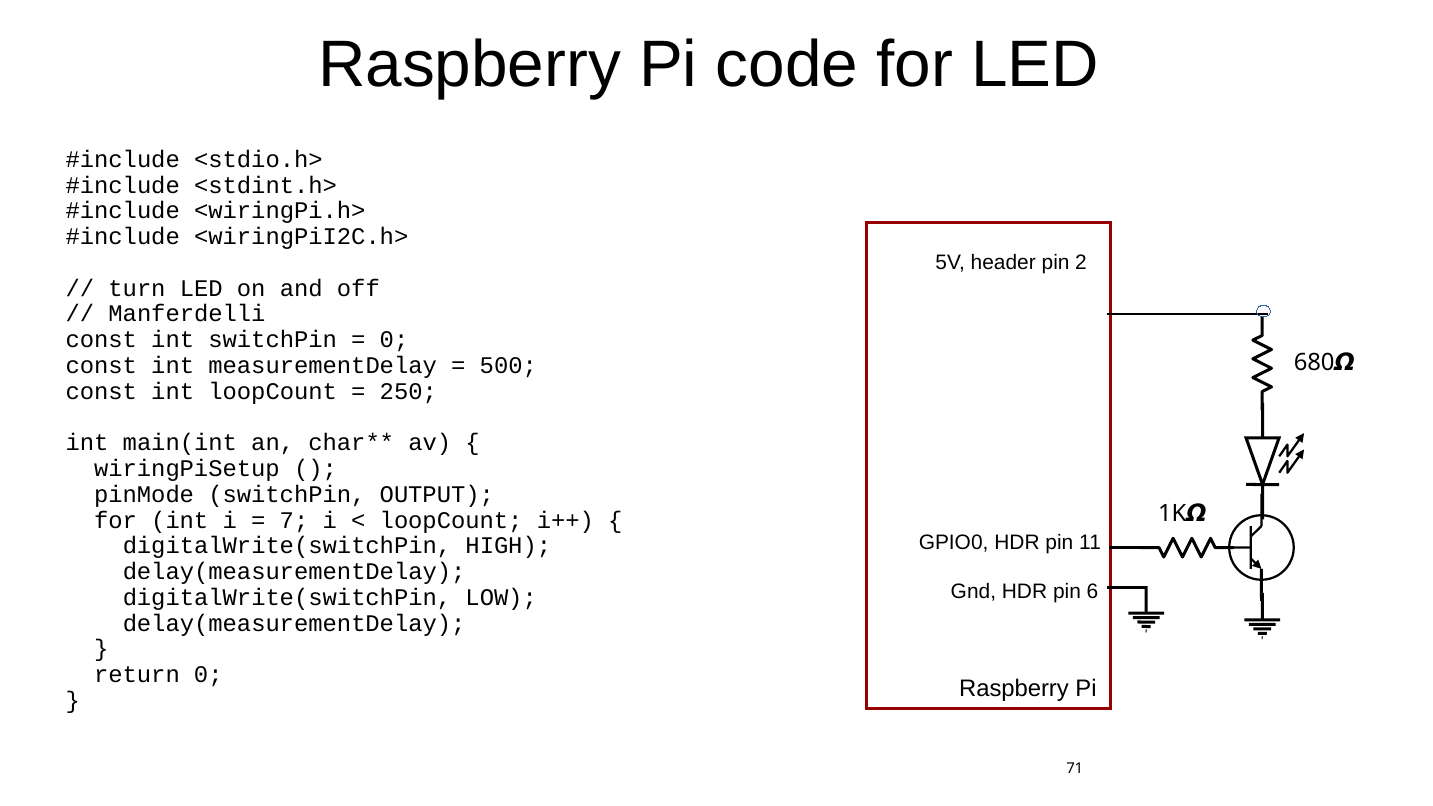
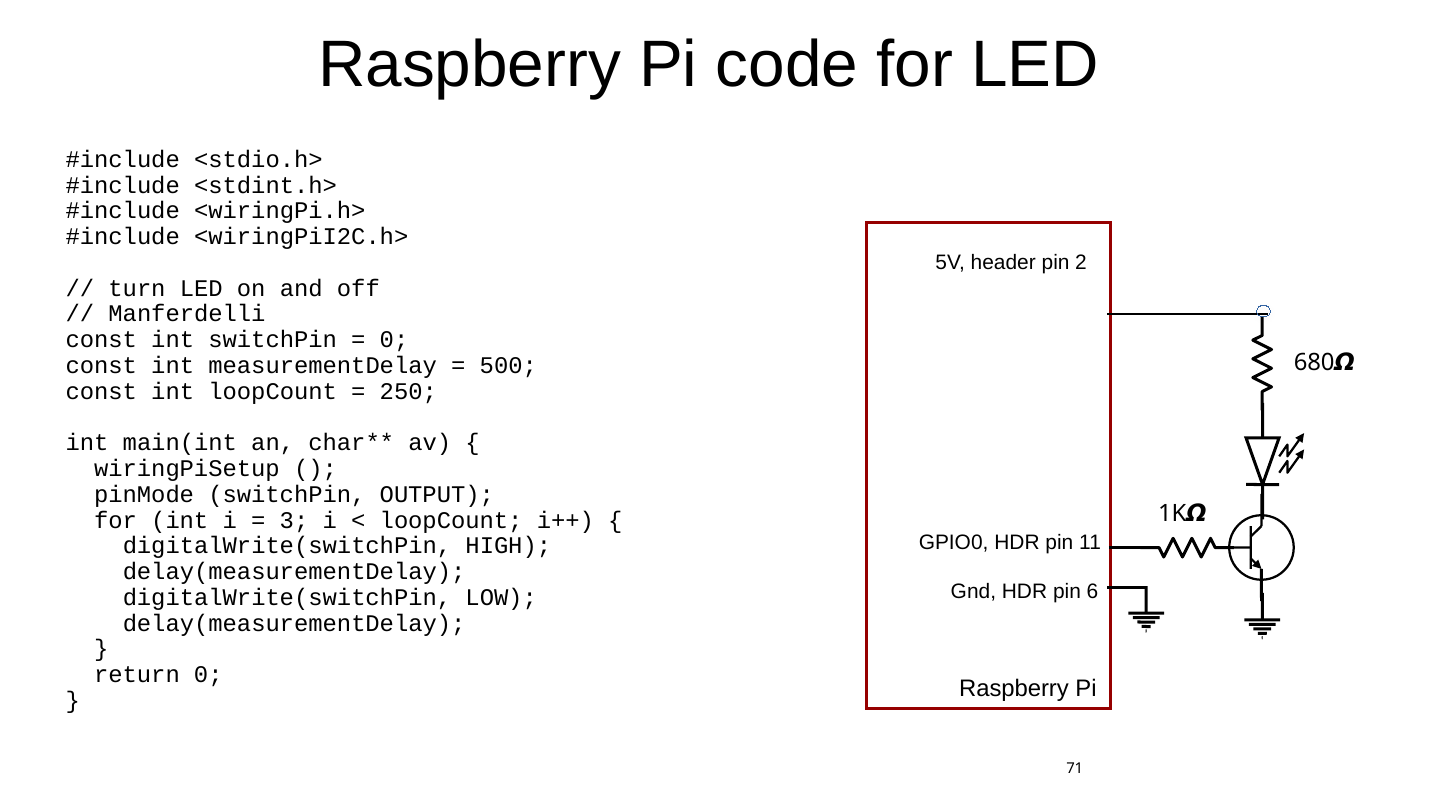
7: 7 -> 3 (294, 520)
